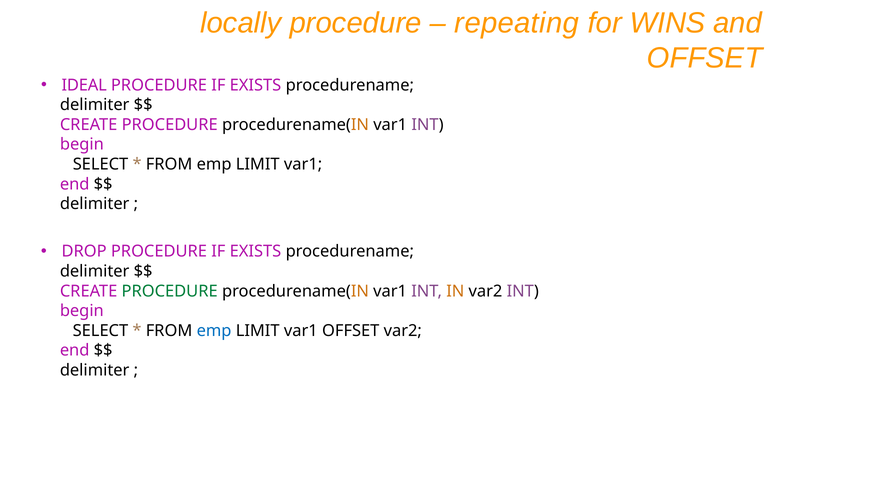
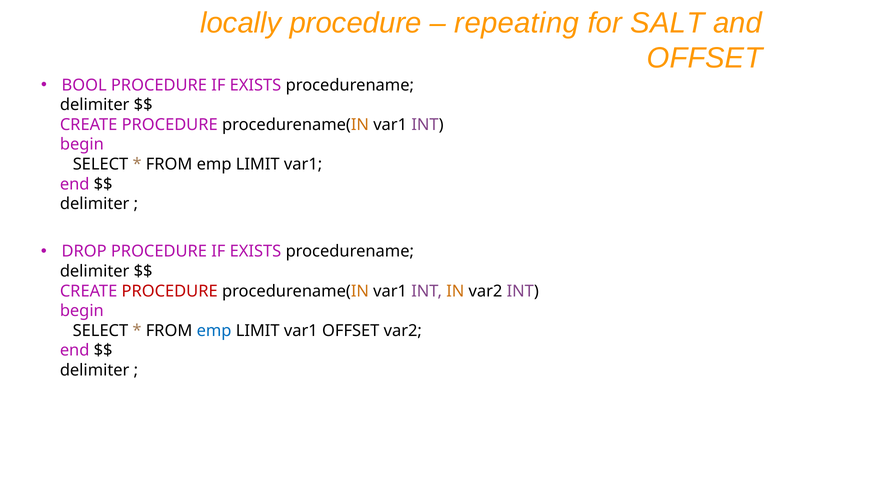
WINS: WINS -> SALT (667, 23)
IDEAL: IDEAL -> BOOL (84, 85)
PROCEDURE colour: green -> red (170, 291)
